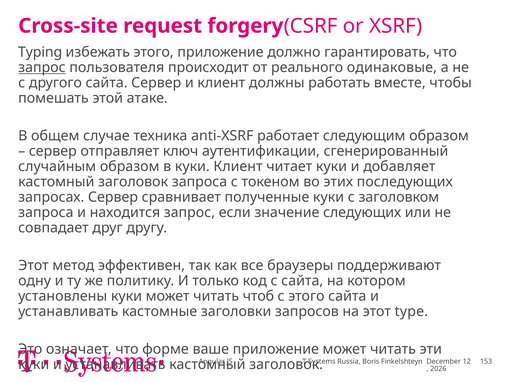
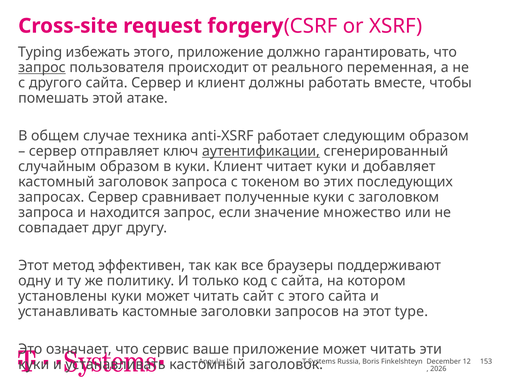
одинаковые: одинаковые -> переменная (392, 67)
аутентификации underline: none -> present (261, 151)
следующих: следующих -> множество (362, 212)
чтоб: чтоб -> сайт (258, 296)
форме: форме -> сервис (166, 349)
